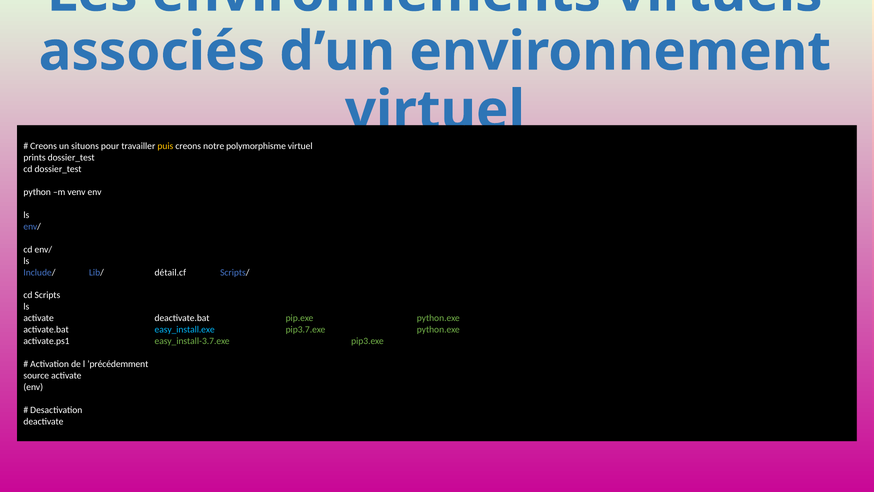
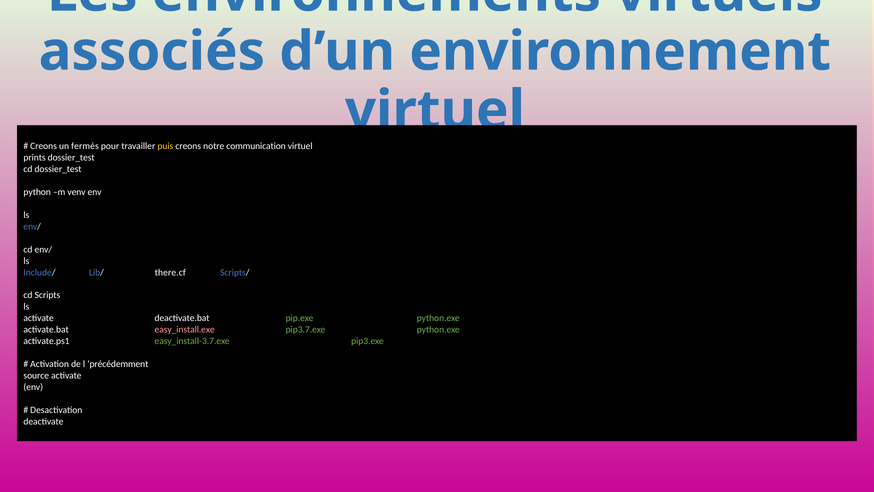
situons: situons -> fermés (85, 146)
polymorphisme: polymorphisme -> communication (256, 146)
détail.cf: détail.cf -> there.cf (170, 272)
easy_install.exe colour: light blue -> pink (185, 329)
